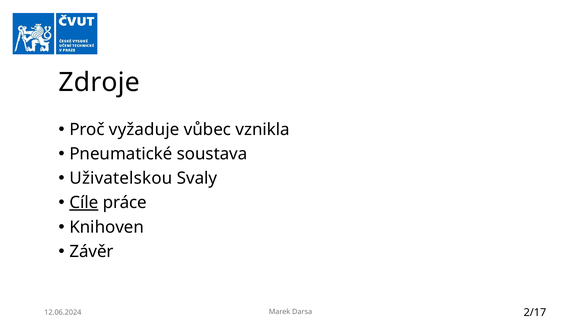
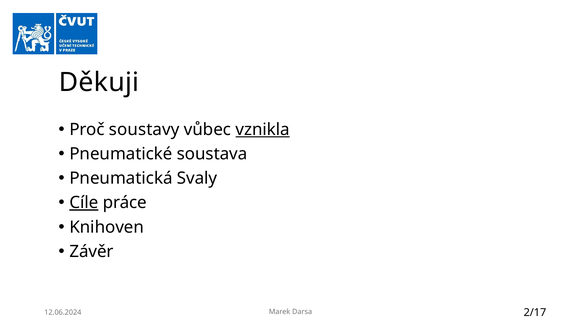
Zdroje: Zdroje -> Děkuji (99, 82)
vyžaduje: vyžaduje -> soustavy (144, 130)
vznikla underline: none -> present (263, 130)
Uživatelskou: Uživatelskou -> Pneumatická (121, 178)
